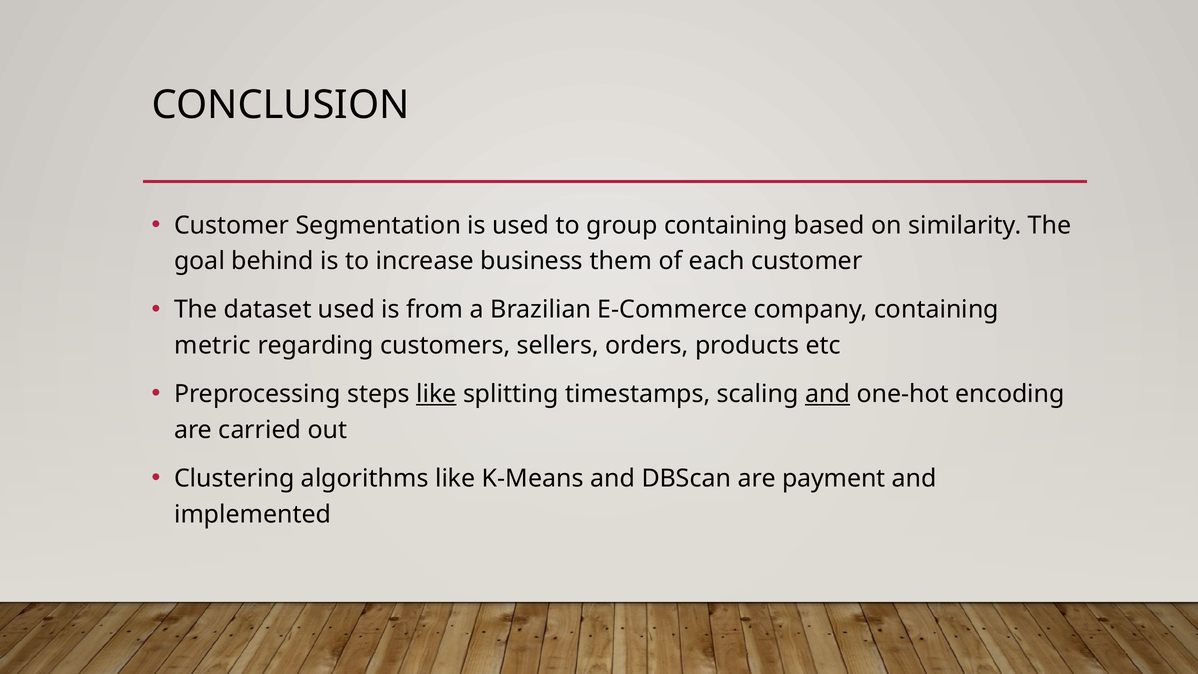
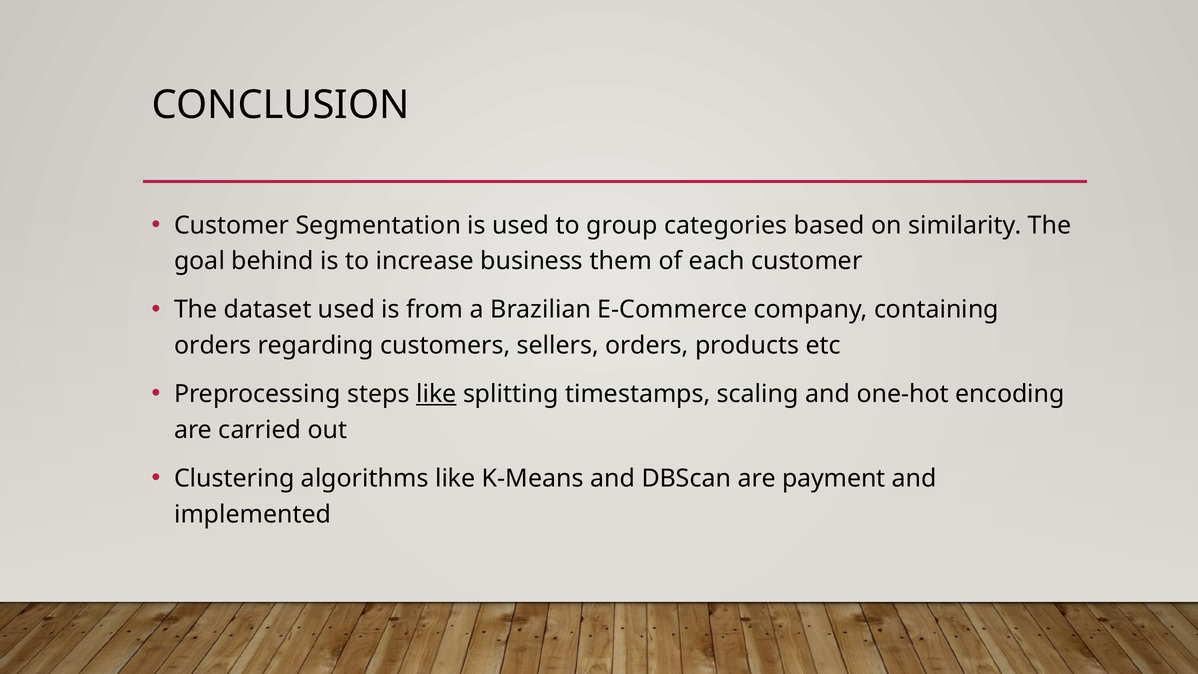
group containing: containing -> categories (726, 225)
metric: metric -> orders (213, 346)
and underline: present -> none (828, 394)
